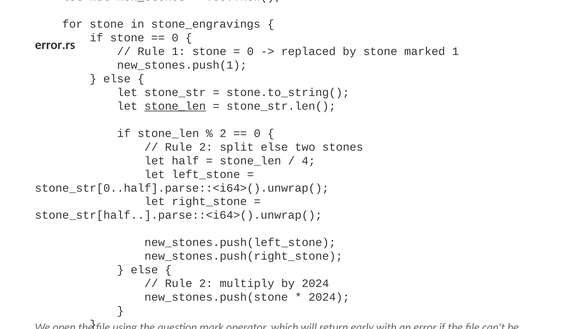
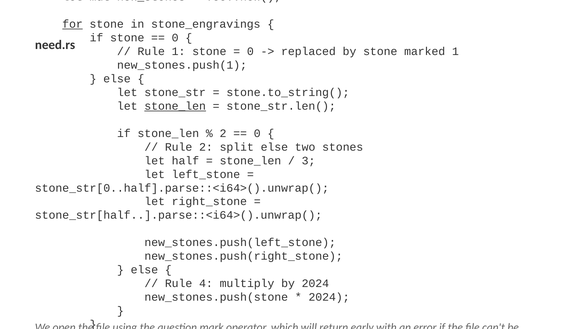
for underline: none -> present (73, 24)
error.rs: error.rs -> need.rs (55, 45)
4: 4 -> 3 (309, 161)
2: 2 -> 4 (206, 284)
